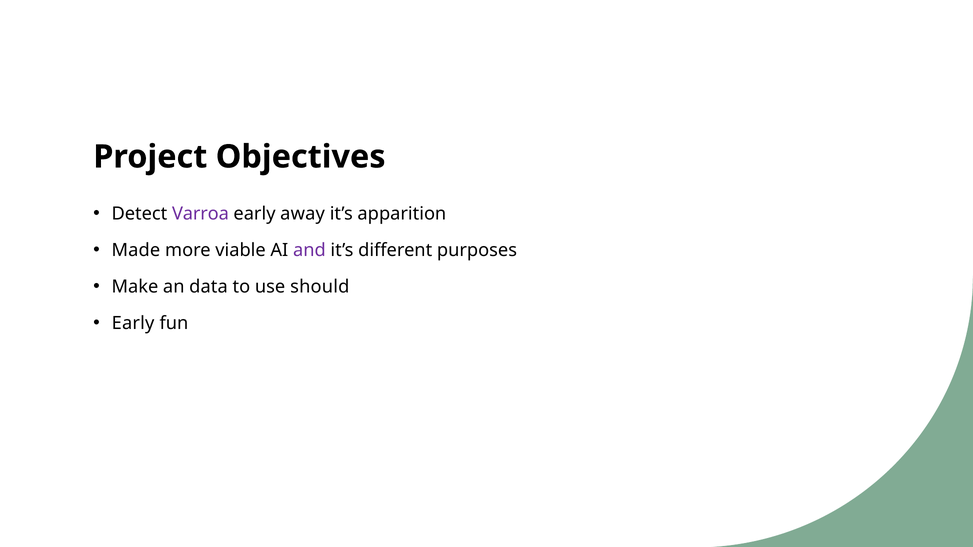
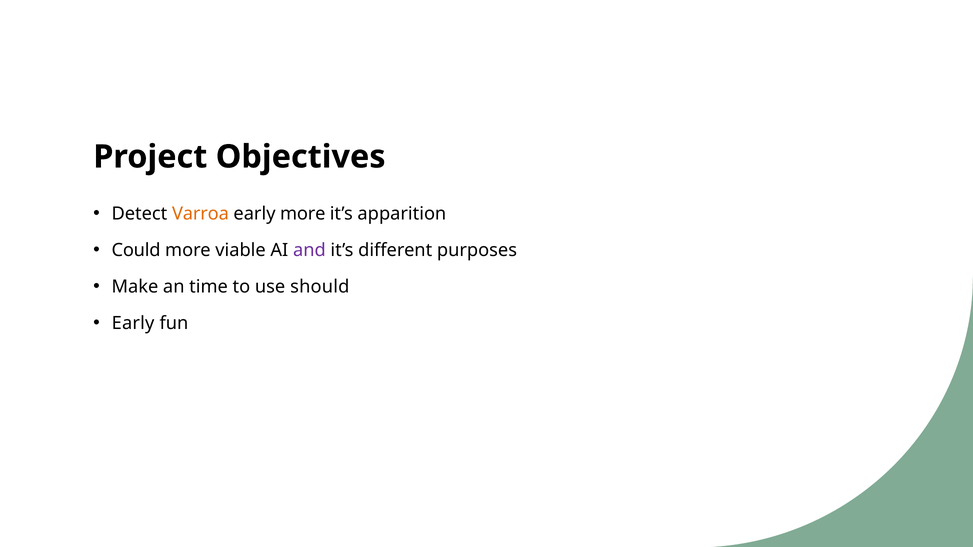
Varroa colour: purple -> orange (200, 214)
early away: away -> more (303, 214)
Made: Made -> Could (136, 250)
data: data -> time (209, 287)
